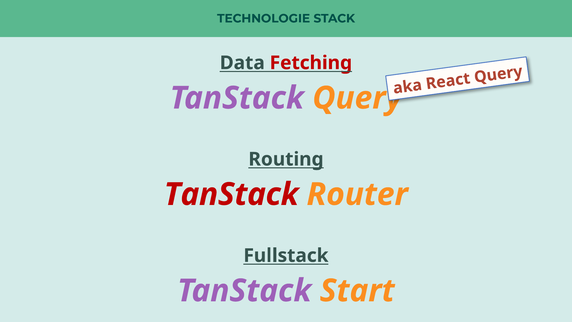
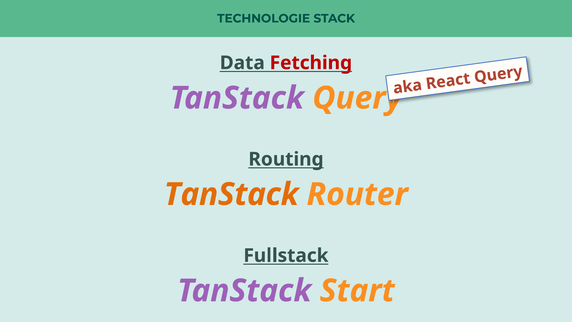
TanStack colour: red -> orange (231, 194)
